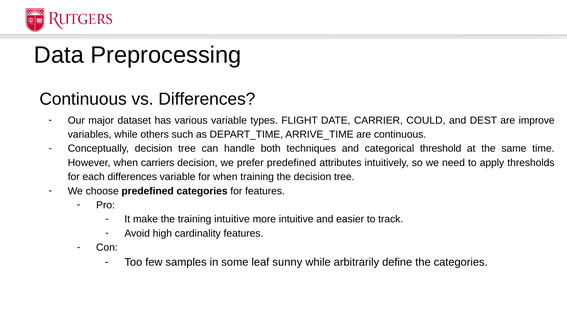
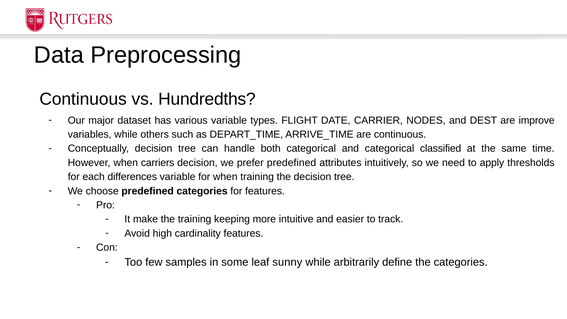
vs Differences: Differences -> Hundredths (207, 99)
COULD: COULD -> NODES (426, 120)
both techniques: techniques -> categorical (311, 149)
threshold: threshold -> classified (441, 149)
training intuitive: intuitive -> keeping (232, 219)
